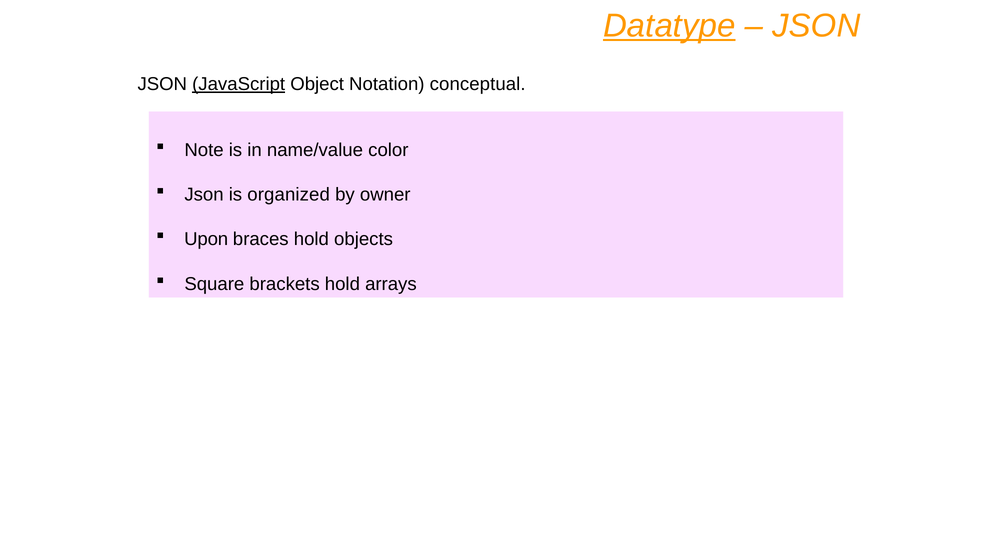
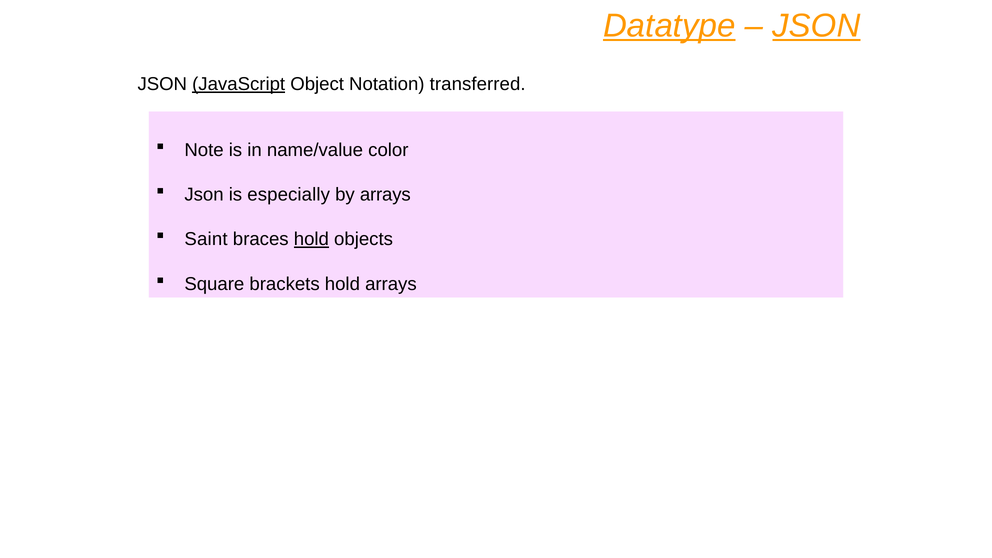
JSON underline: none -> present (816, 26)
conceptual: conceptual -> transferred (478, 84)
organized: organized -> especially (289, 195)
by owner: owner -> arrays (385, 195)
Upon: Upon -> Saint (206, 239)
hold underline: none -> present (311, 239)
